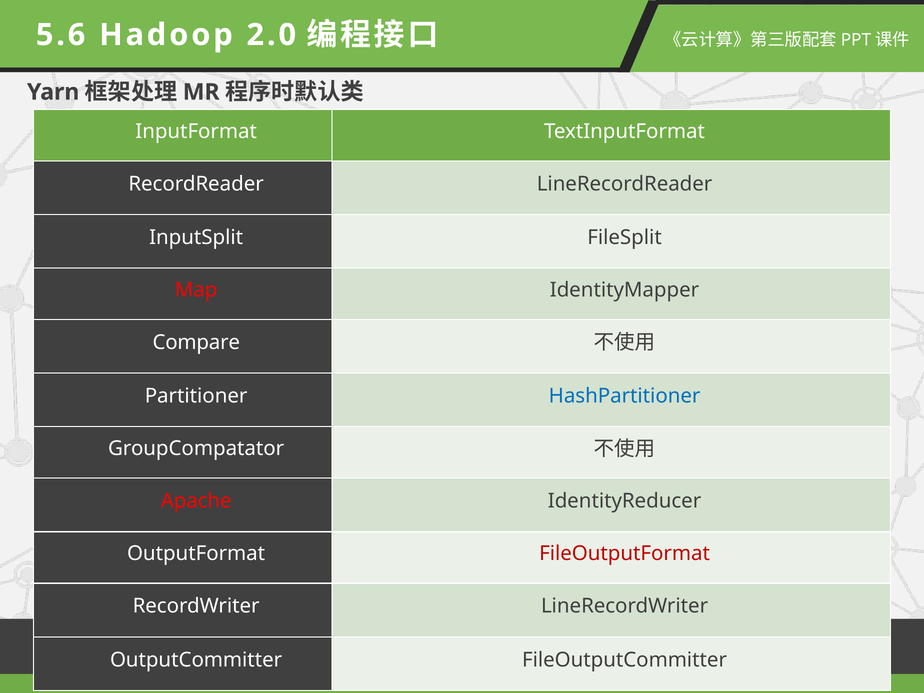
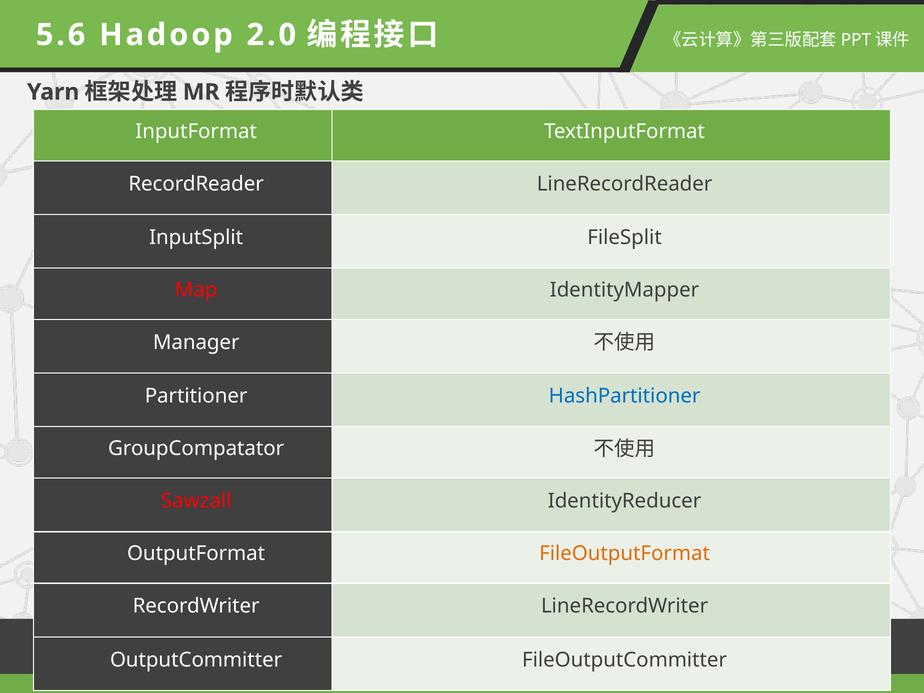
Compare: Compare -> Manager (196, 342)
Apache: Apache -> Sawzall (196, 501)
FileOutputFormat colour: red -> orange (625, 554)
